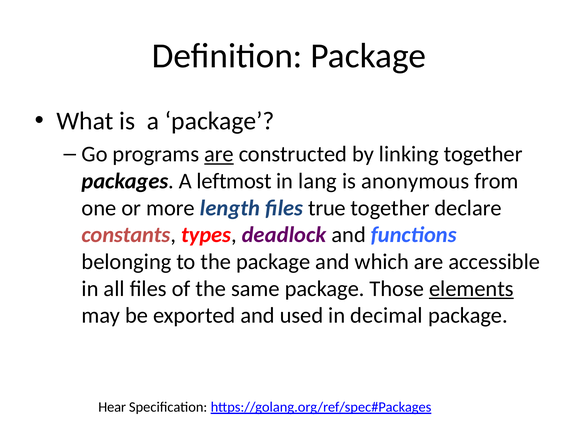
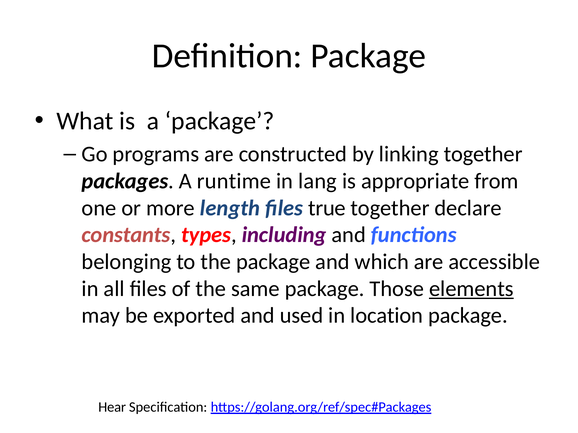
are underline: present -> none (219, 154)
leftmost: leftmost -> runtime (234, 181)
anonymous: anonymous -> appropriate (415, 181)
deadlock: deadlock -> including (284, 235)
decimal: decimal -> location (387, 316)
